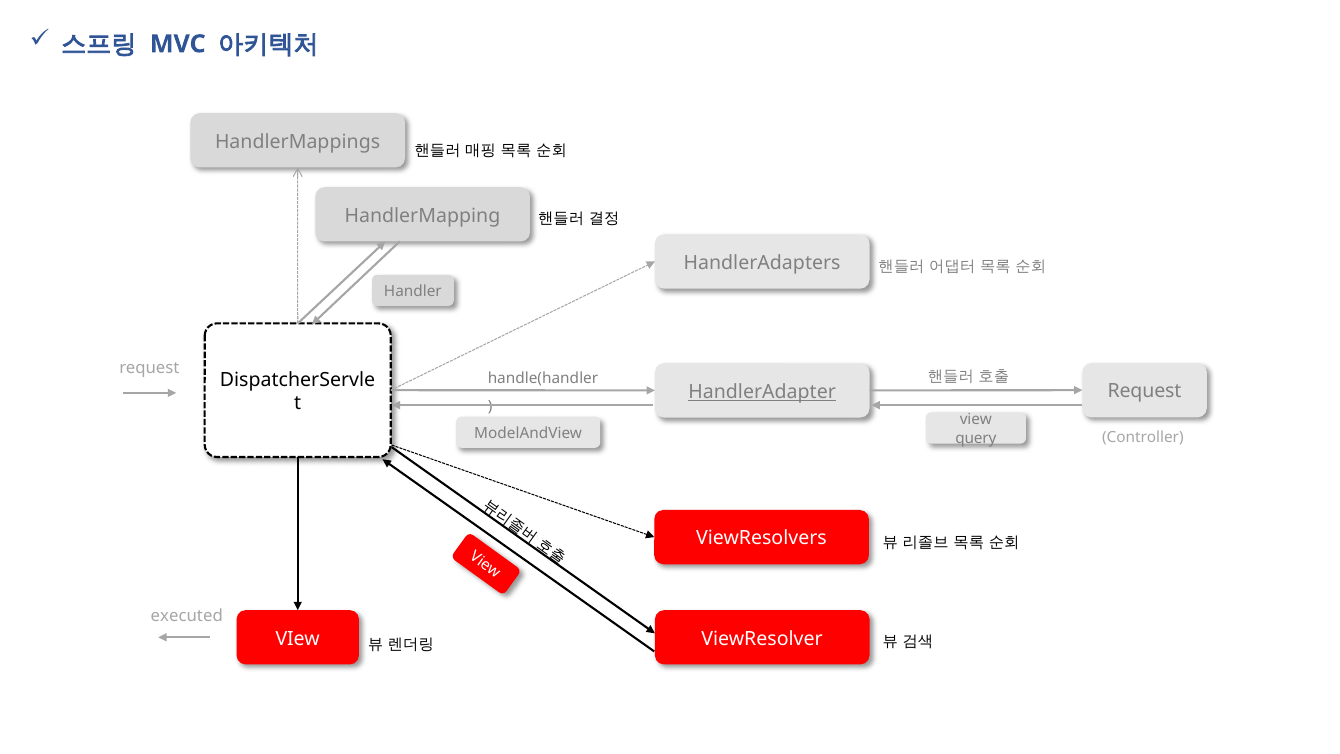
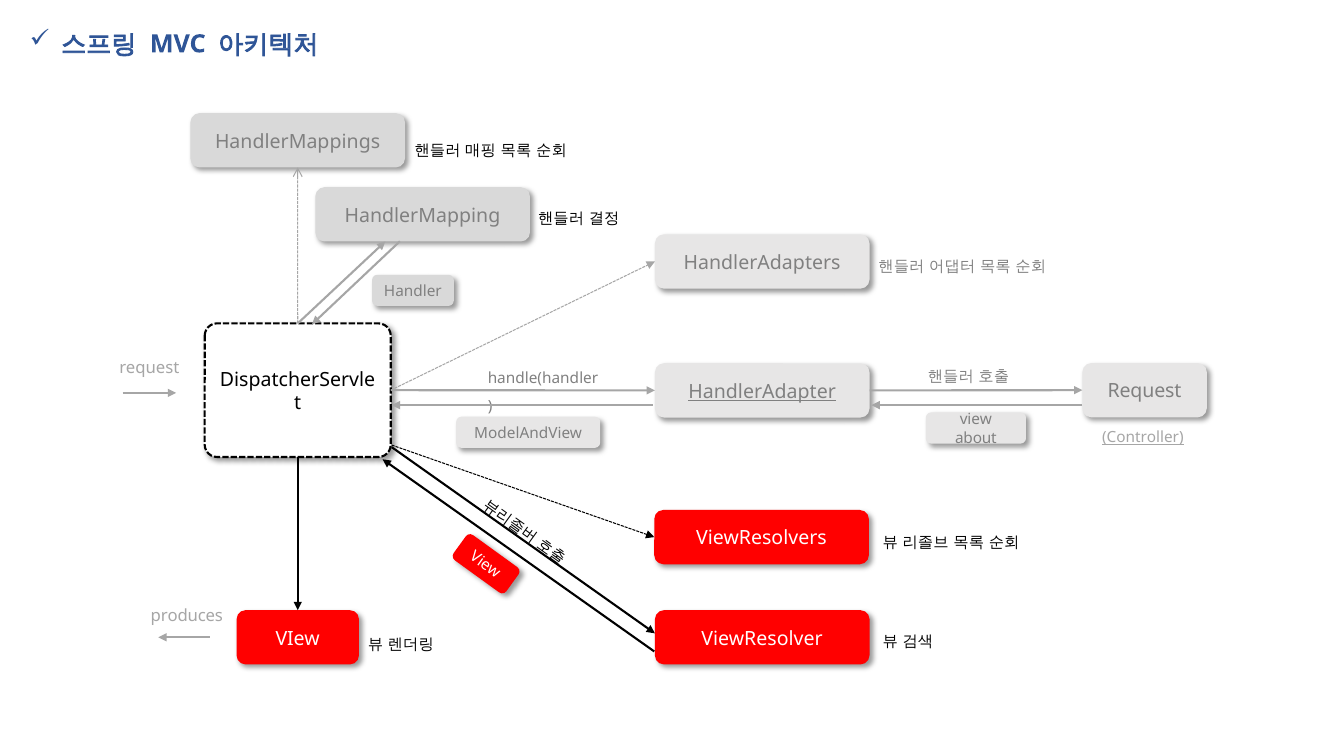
Controller underline: none -> present (1143, 438)
query: query -> about (976, 438)
executed: executed -> produces (187, 616)
